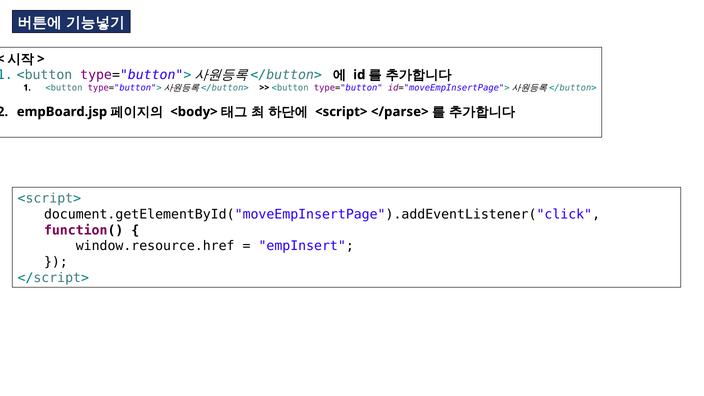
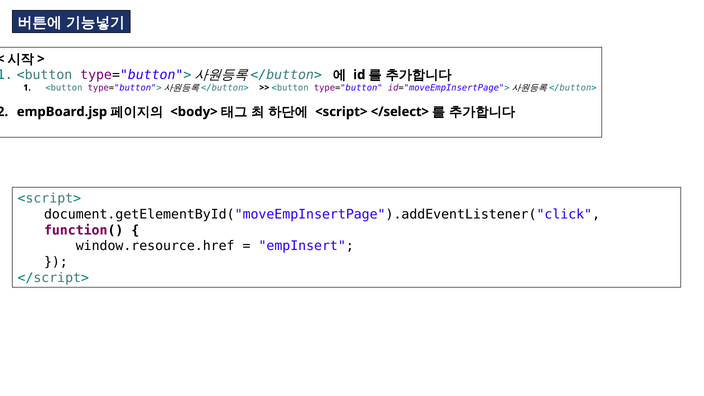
</parse>: </parse> -> </select> (400, 112)
